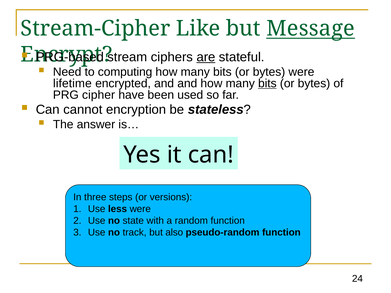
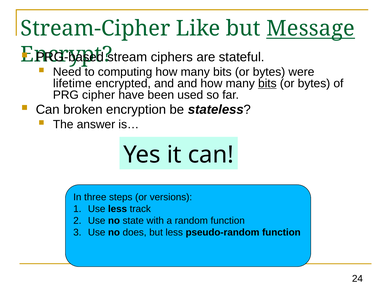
are underline: present -> none (206, 57)
cannot: cannot -> broken (83, 110)
less were: were -> track (140, 209)
track: track -> does (135, 233)
but also: also -> less (174, 233)
